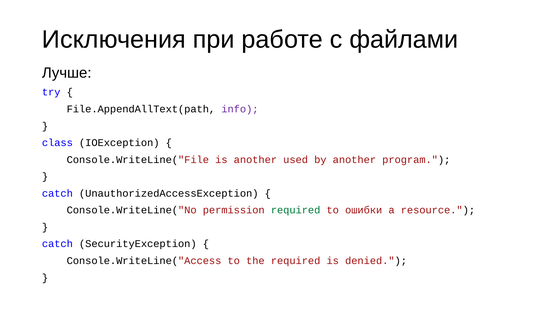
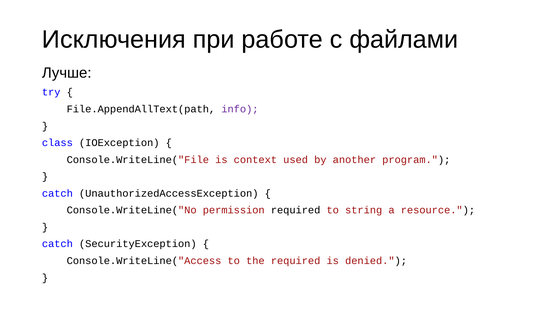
is another: another -> context (255, 160)
required colour: green -> black (296, 210)
ошибки: ошибки -> string (364, 210)
